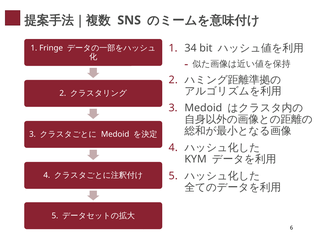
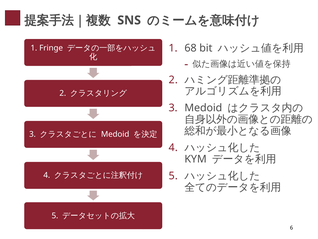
34: 34 -> 68 (191, 48)
